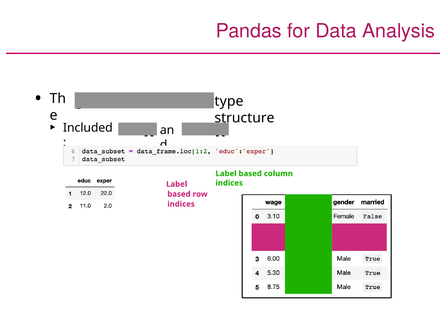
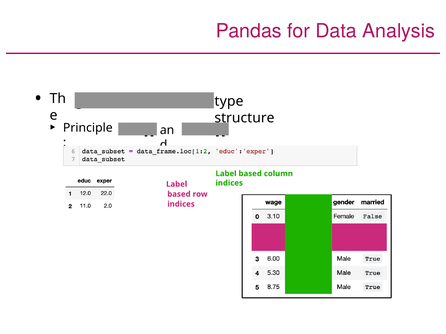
Included: Included -> Principle (88, 128)
